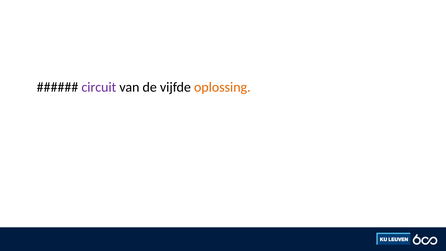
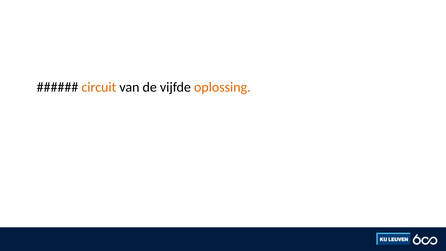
circuit colour: purple -> orange (99, 87)
